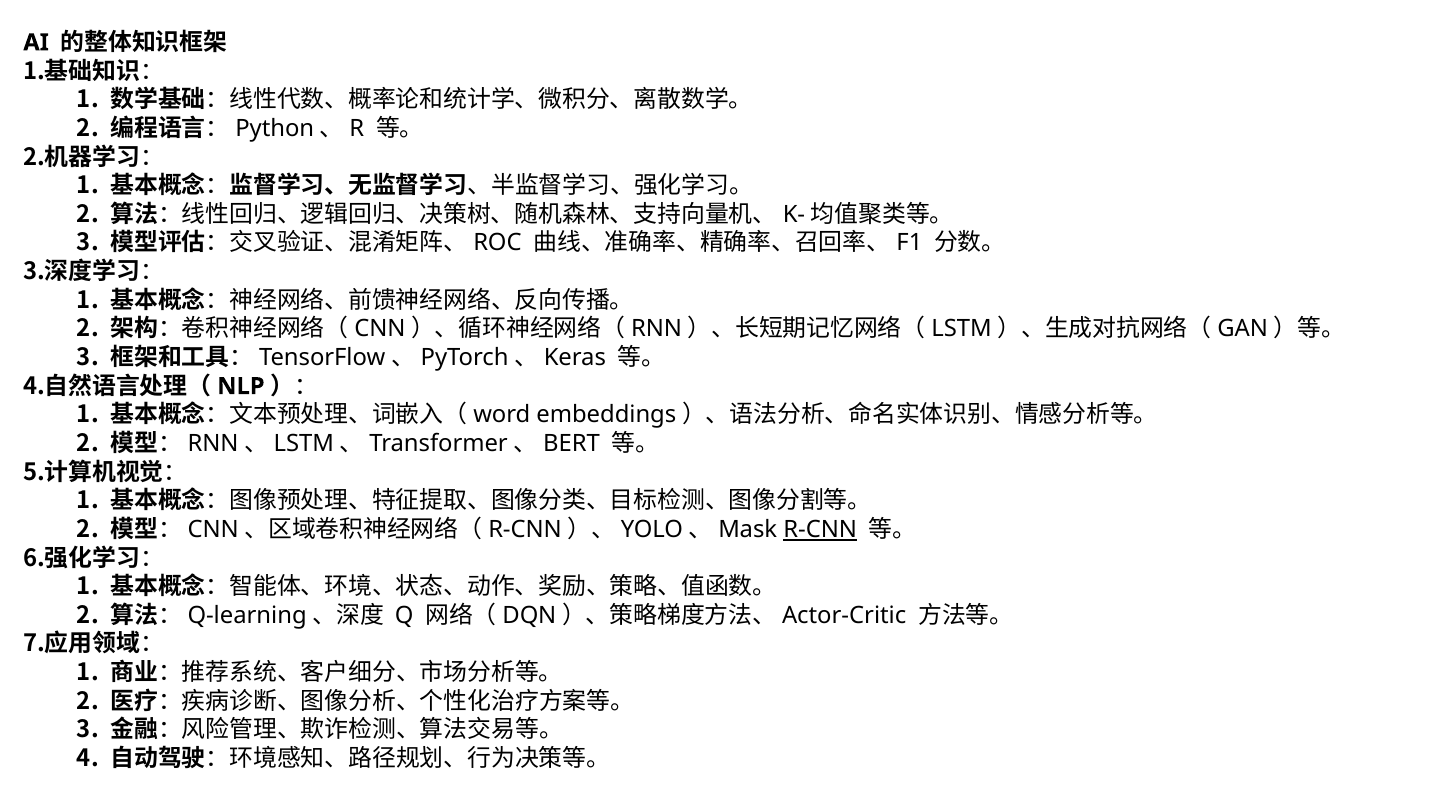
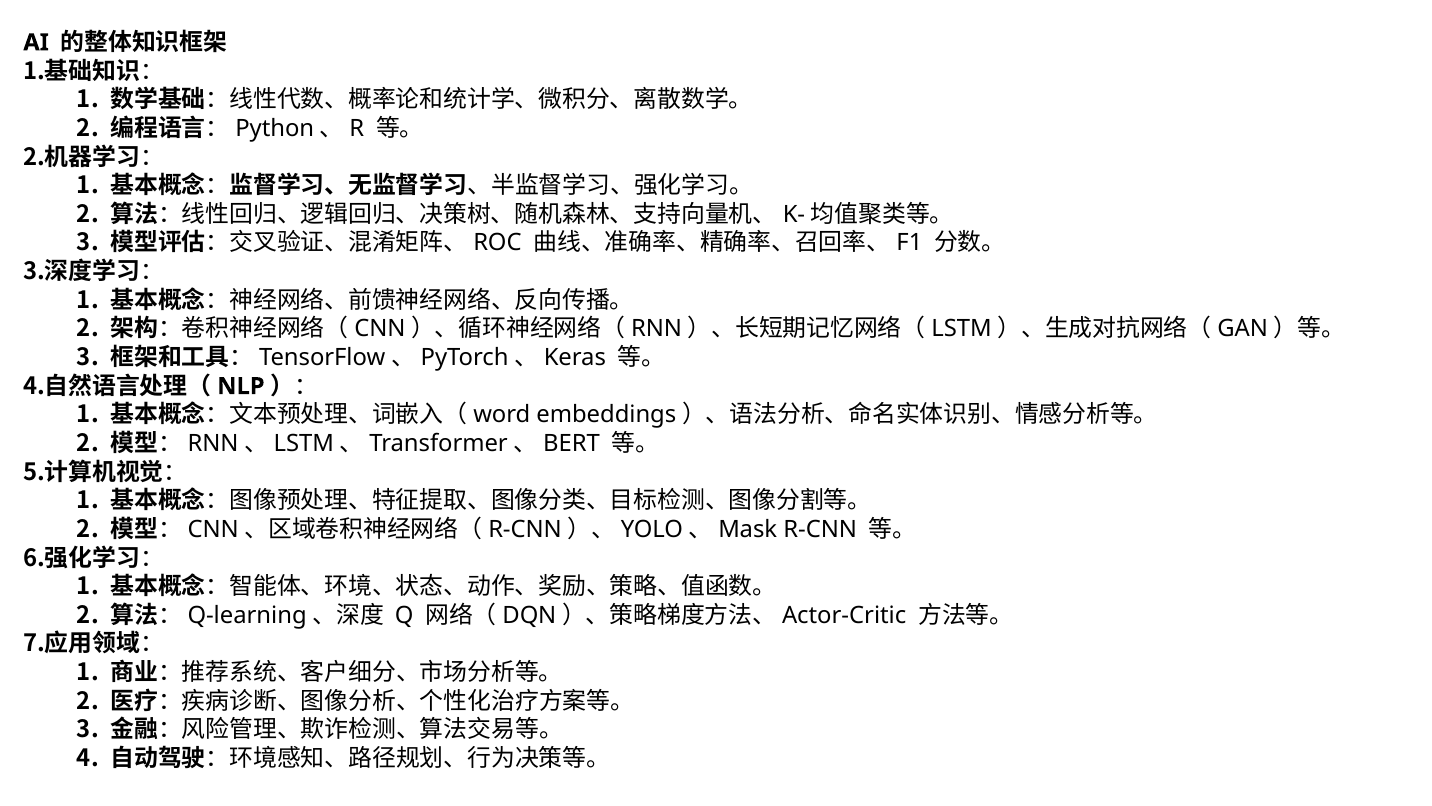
R-CNN underline: present -> none (820, 529)
